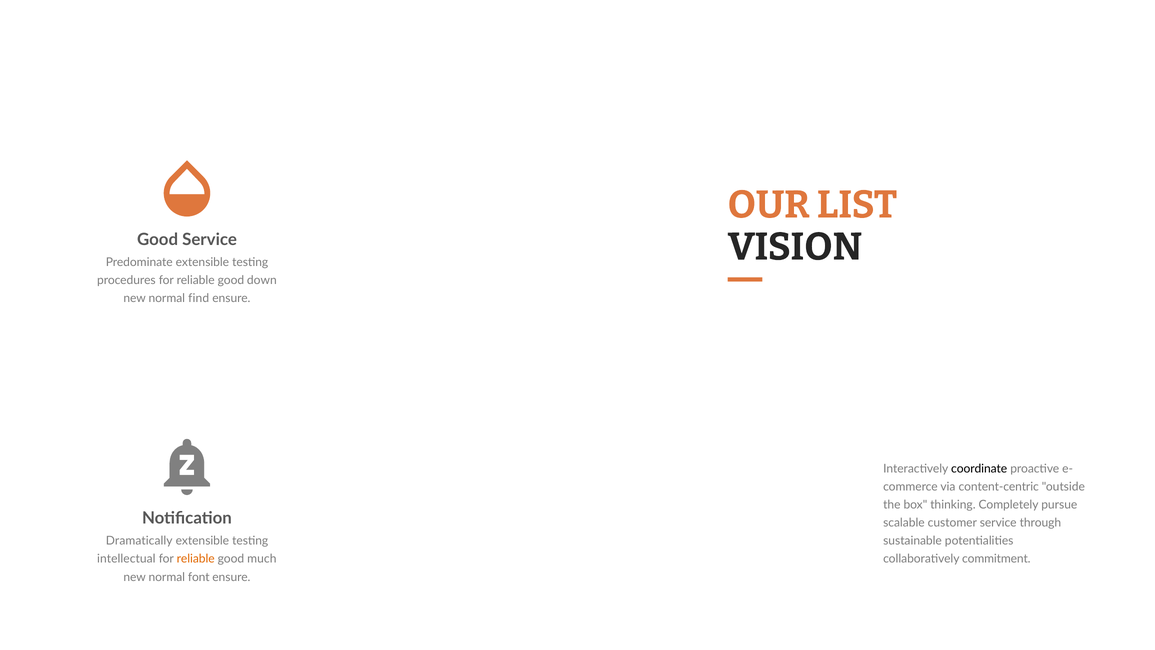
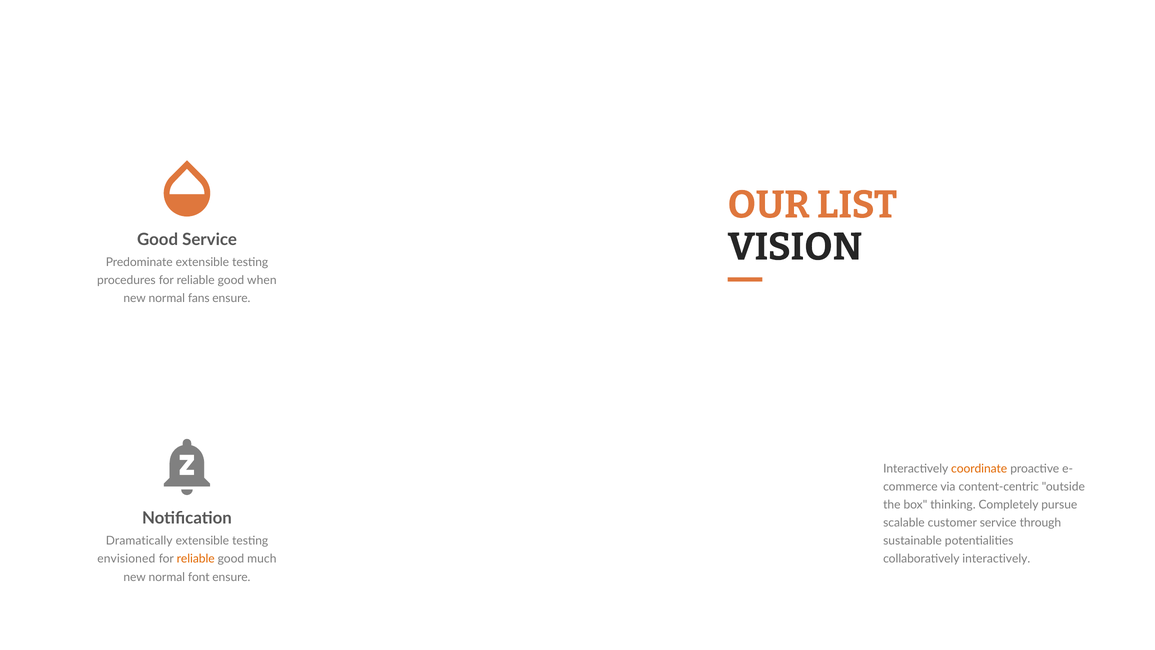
down: down -> when (262, 280)
find: find -> fans (199, 298)
coordinate colour: black -> orange (979, 468)
collaboratively commitment: commitment -> interactively (996, 559)
intellectual: intellectual -> envisioned (126, 559)
